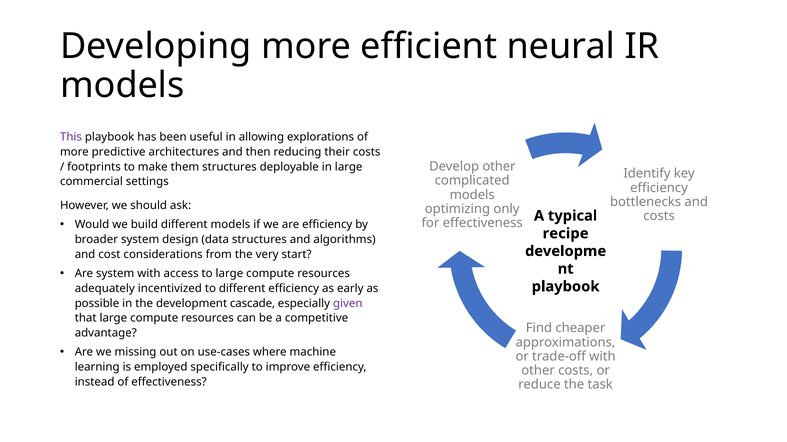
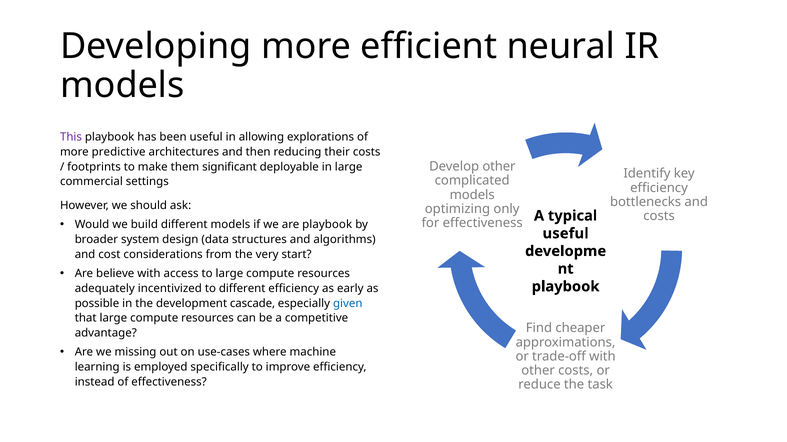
them structures: structures -> significant (230, 167)
are efficiency: efficiency -> playbook (327, 225)
recipe: recipe -> useful (566, 234)
Are system: system -> believe (115, 274)
given colour: purple -> blue (348, 304)
